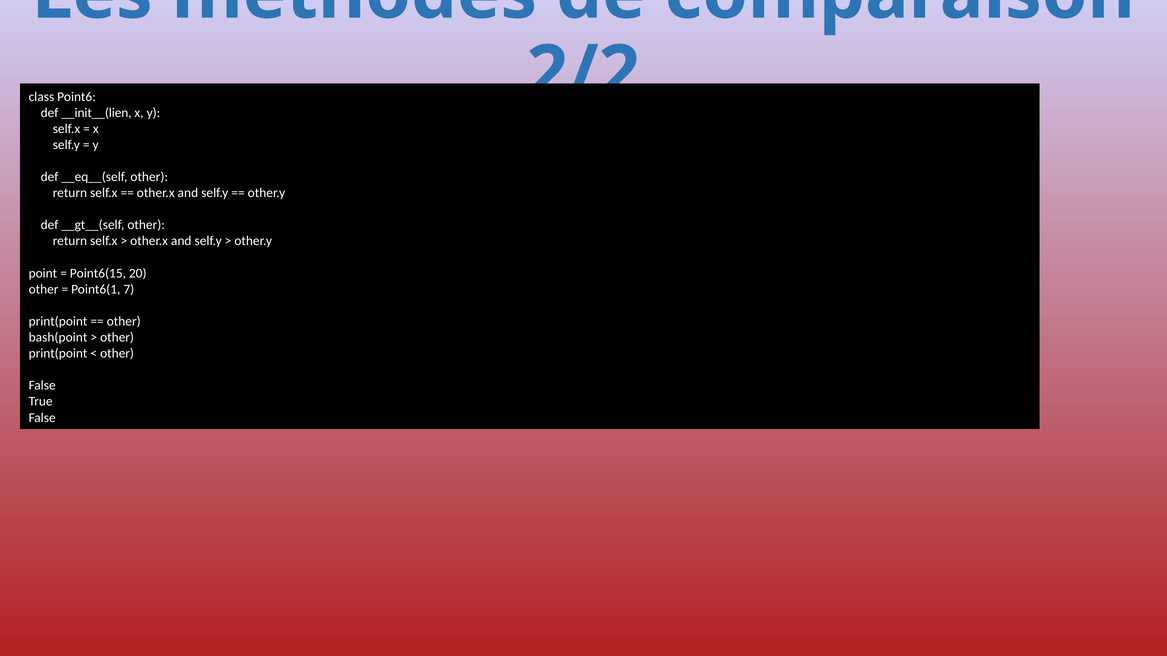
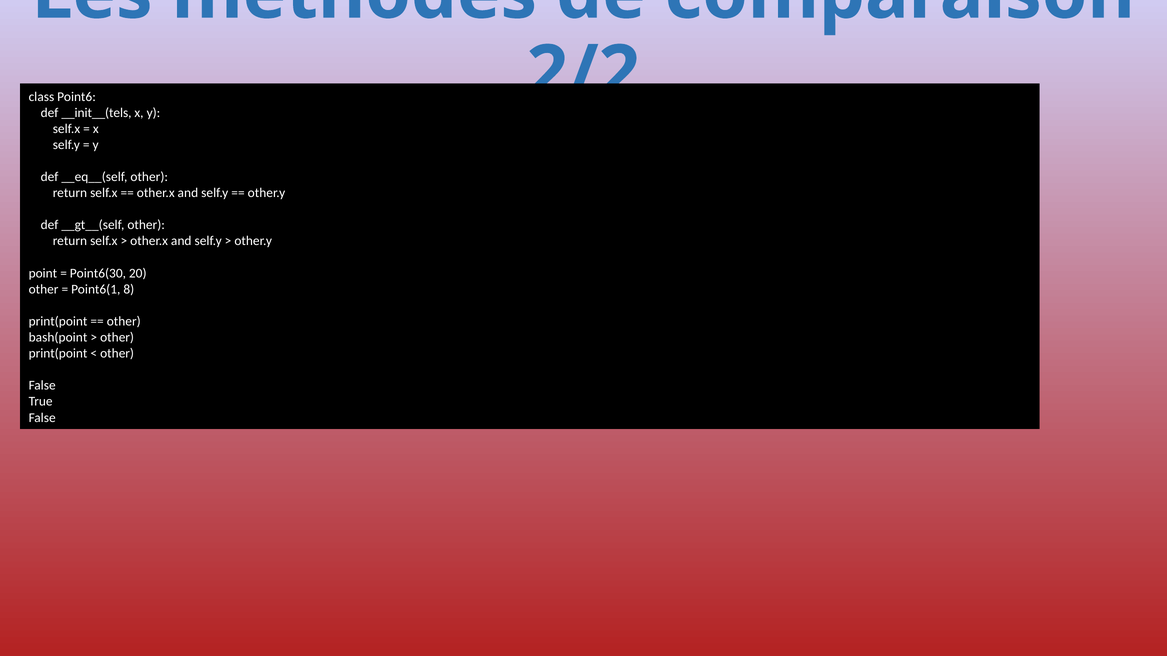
__init__(lien: __init__(lien -> __init__(tels (96, 113)
Point6(15: Point6(15 -> Point6(30 (98, 273)
7: 7 -> 8 (129, 289)
